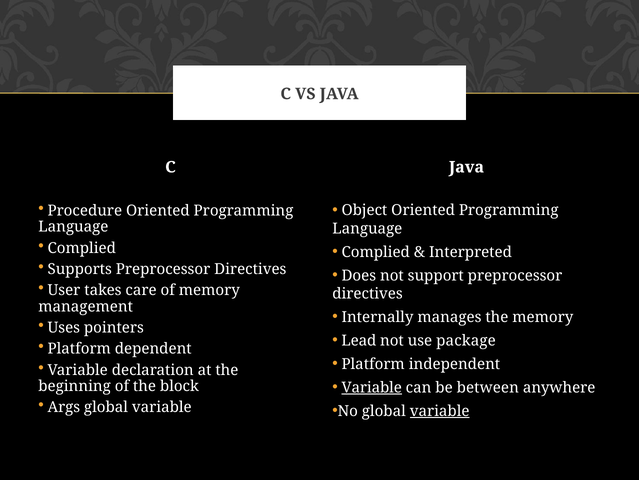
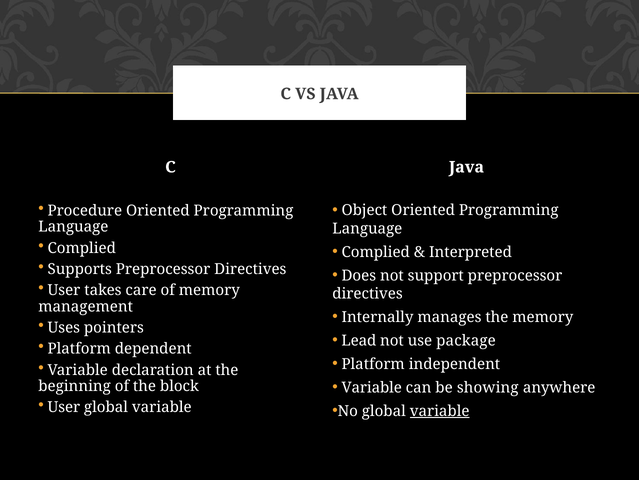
Variable underline: present -> none (372, 387)
between: between -> showing (488, 387)
Args: Args -> User (64, 407)
